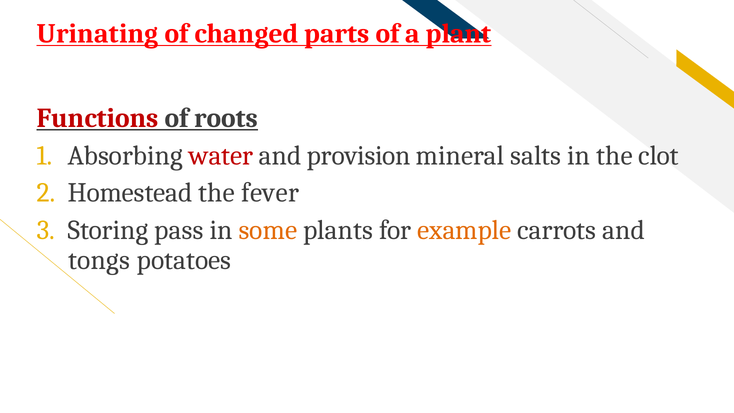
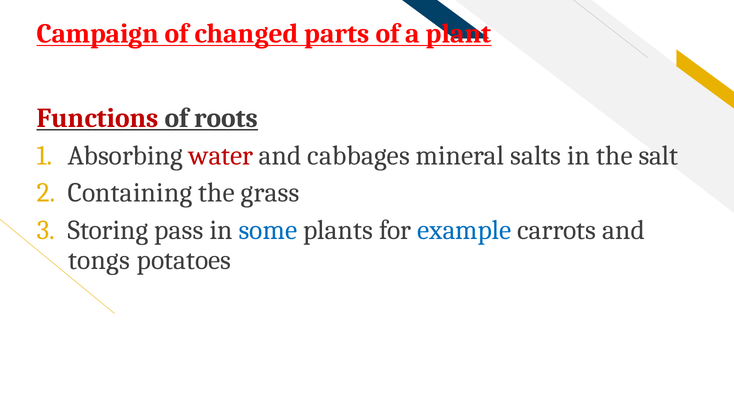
Urinating: Urinating -> Campaign (98, 34)
provision: provision -> cabbages (359, 155)
clot: clot -> salt (658, 155)
Homestead: Homestead -> Containing (130, 193)
fever: fever -> grass (270, 193)
some colour: orange -> blue (268, 230)
example colour: orange -> blue (464, 230)
